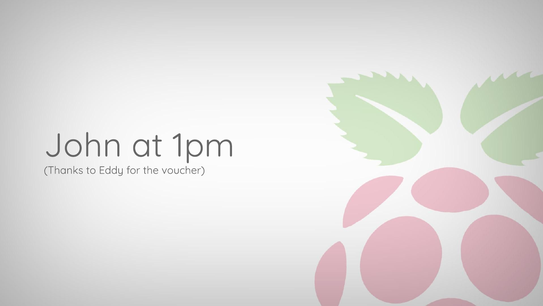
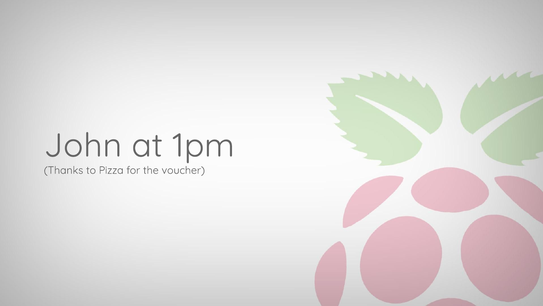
Eddy: Eddy -> Pizza (111, 170)
